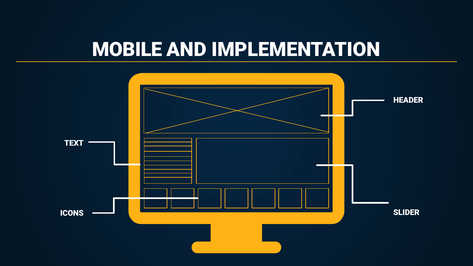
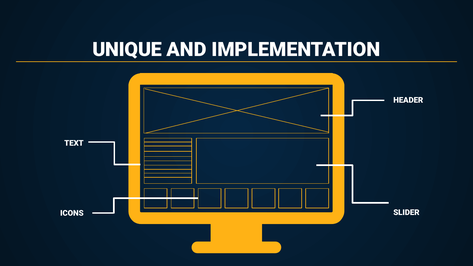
MOBILE: MOBILE -> UNIQUE (127, 50)
